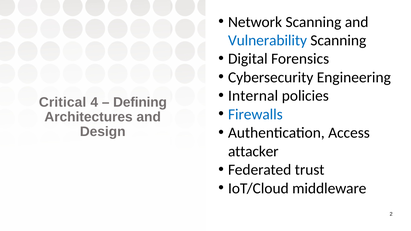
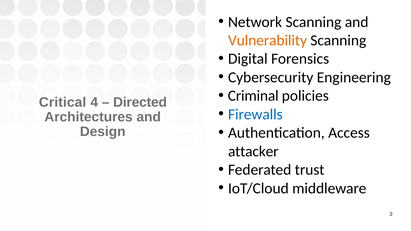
Vulnerability colour: blue -> orange (267, 40)
Internal: Internal -> Criminal (253, 96)
Defining: Defining -> Directed (140, 102)
